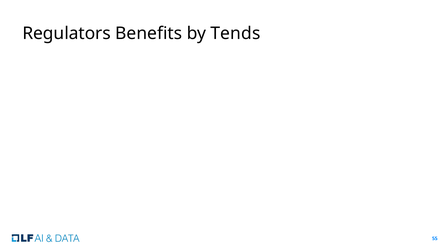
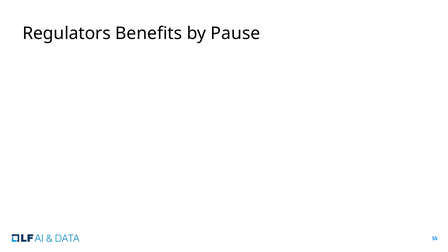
Tends: Tends -> Pause (235, 33)
